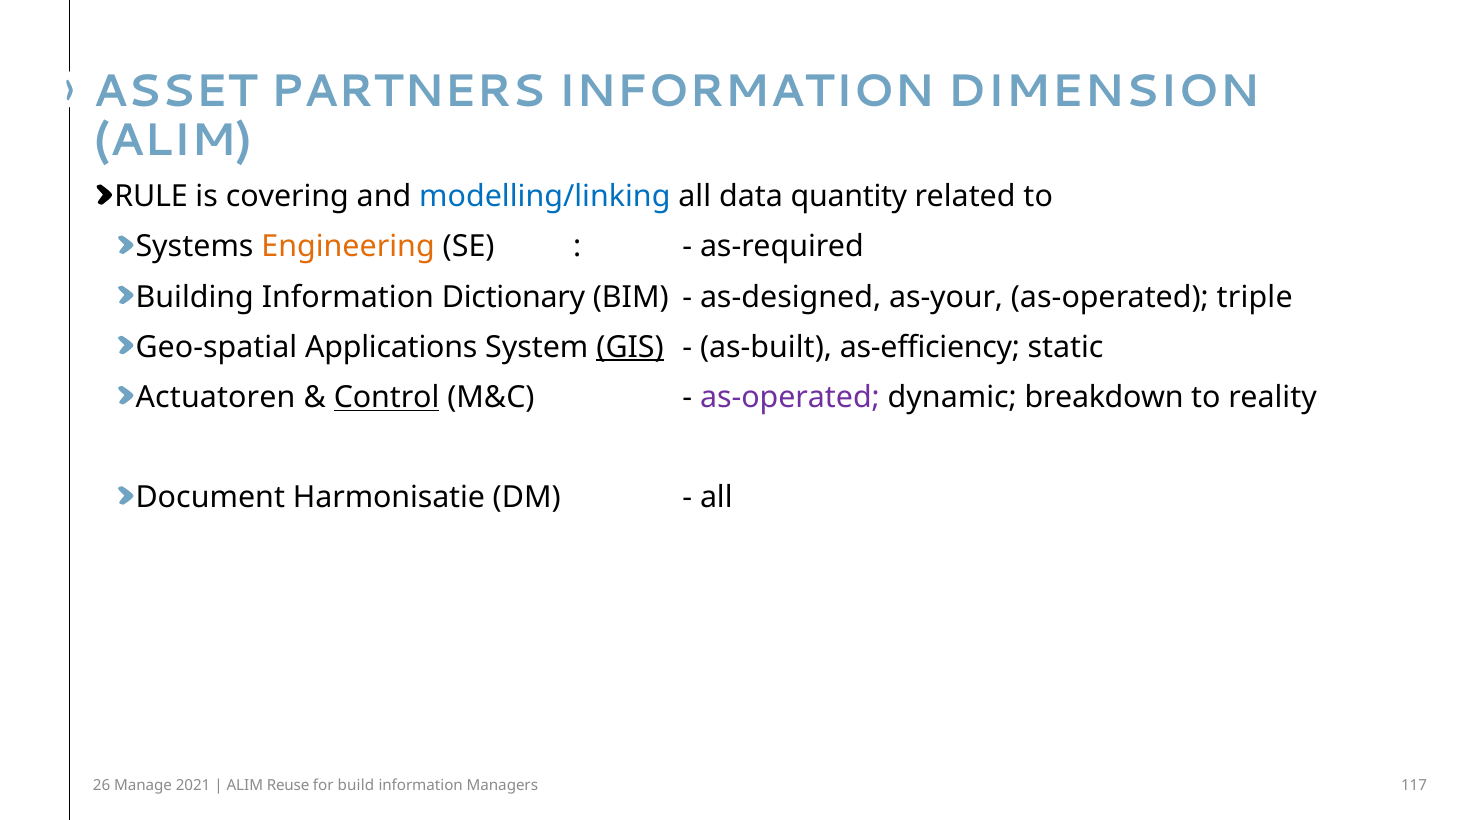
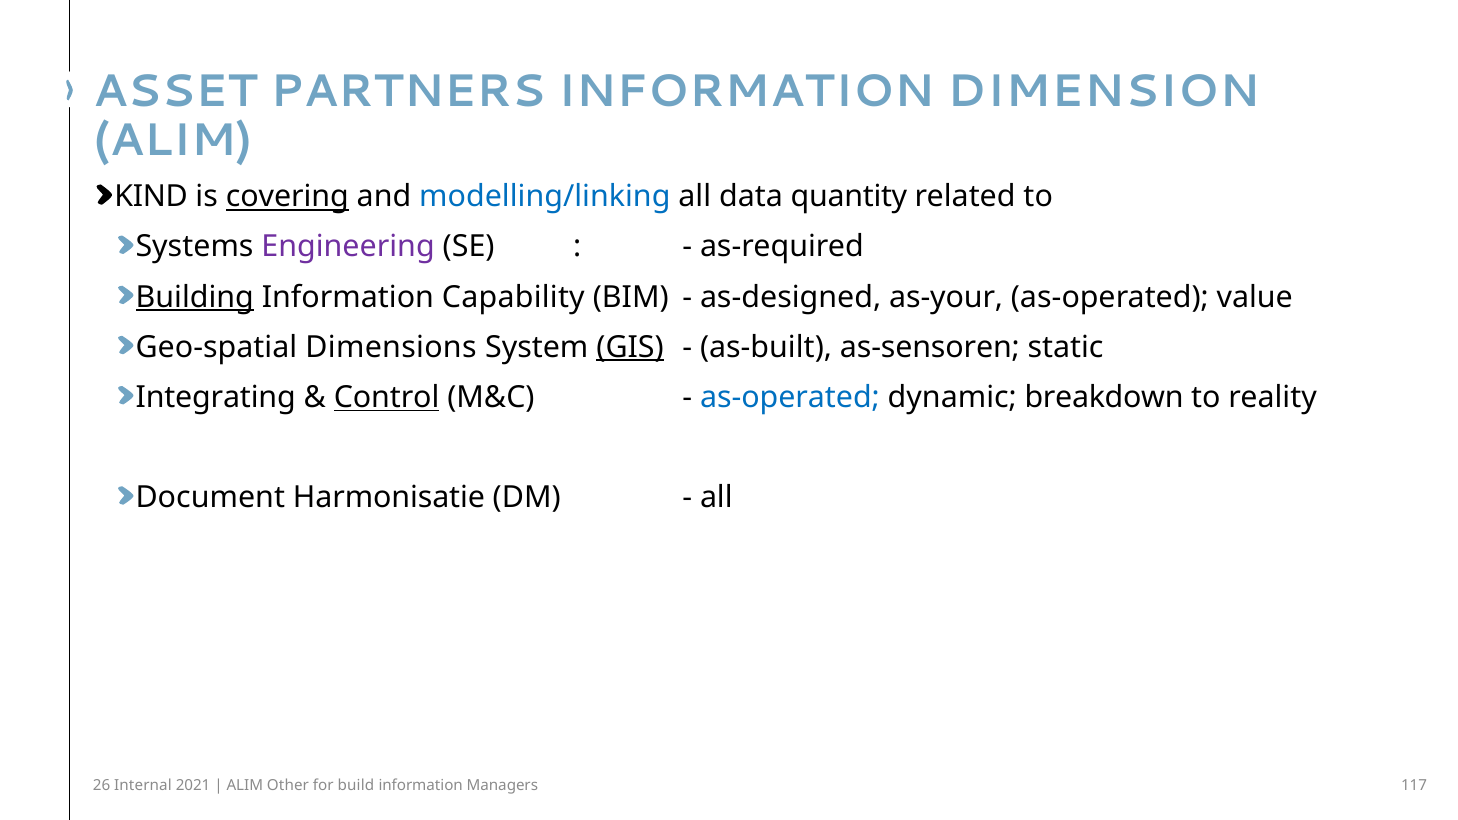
RULE: RULE -> KIND (151, 197)
covering underline: none -> present (287, 197)
Engineering colour: orange -> purple (348, 247)
Building underline: none -> present (195, 297)
Dictionary: Dictionary -> Capability (513, 297)
triple: triple -> value (1255, 297)
Applications: Applications -> Dimensions (391, 347)
as-efficiency: as-efficiency -> as-sensoren (930, 347)
Actuatoren: Actuatoren -> Integrating (216, 397)
as-operated colour: purple -> blue (790, 397)
Manage: Manage -> Internal (143, 786)
Reuse: Reuse -> Other (288, 786)
